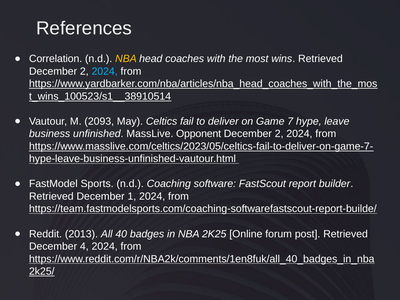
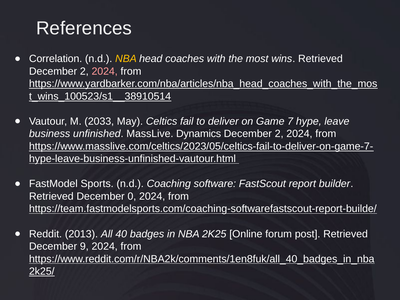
2024 colour: light blue -> pink (105, 71)
2093: 2093 -> 2033 (99, 121)
Opponent: Opponent -> Dynamics (199, 134)
1: 1 -> 0 (132, 196)
4: 4 -> 9 (84, 246)
